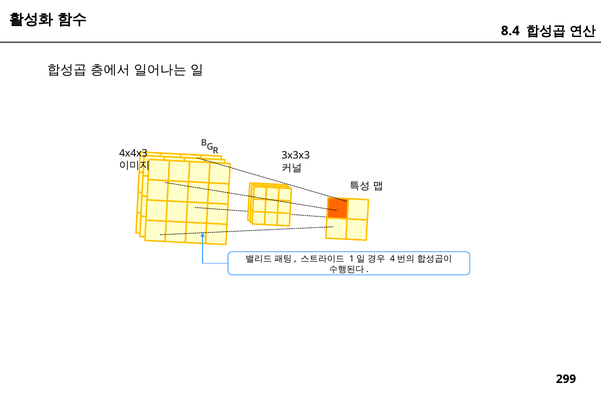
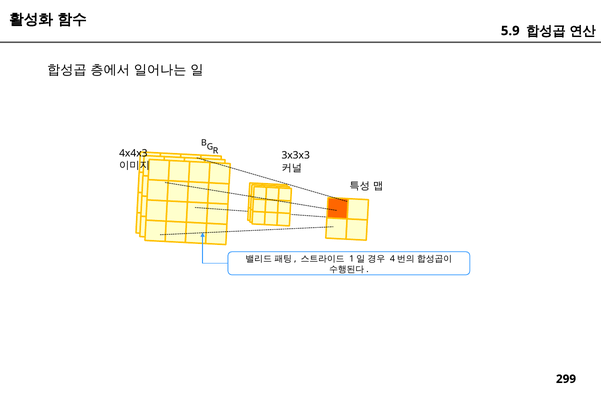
8.4: 8.4 -> 5.9 (510, 31)
